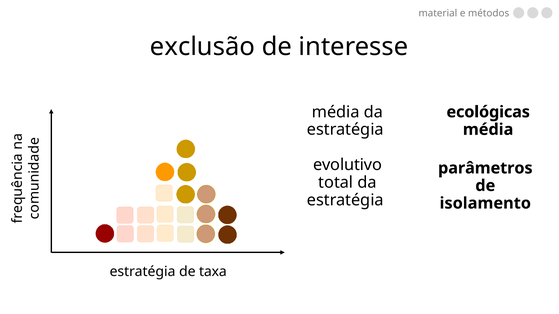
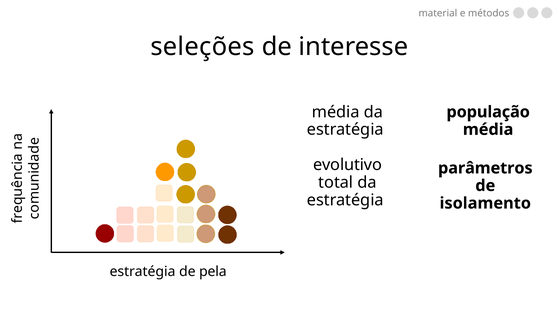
exclusão: exclusão -> seleções (202, 47)
ecológicas: ecológicas -> população (488, 112)
taxa: taxa -> pela (213, 272)
